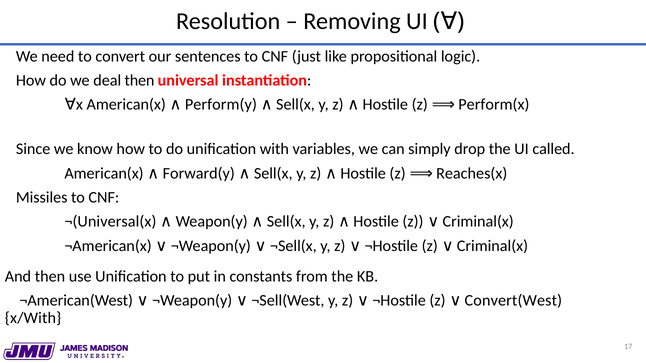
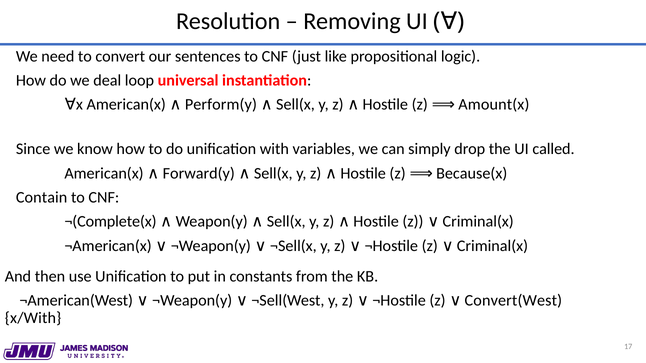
deal then: then -> loop (139, 80)
Perform(x: Perform(x -> Amount(x (494, 105)
Reaches(x: Reaches(x -> Because(x (472, 173)
Missiles: Missiles -> Contain (42, 198)
¬(Universal(x: ¬(Universal(x -> ¬(Complete(x (110, 222)
